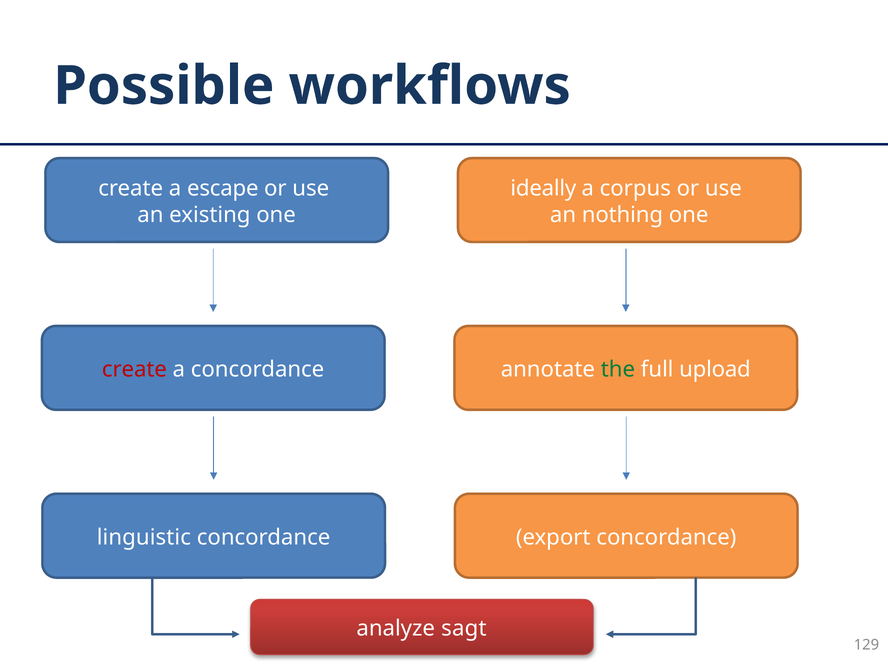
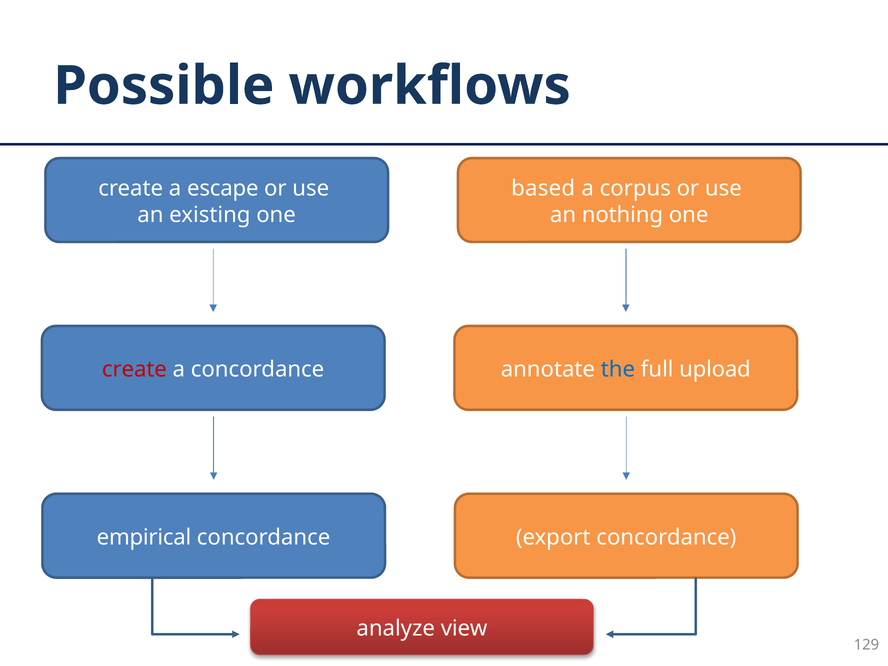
ideally: ideally -> based (543, 188)
the colour: green -> blue (618, 369)
linguistic: linguistic -> empirical (144, 537)
sagt: sagt -> view (464, 629)
